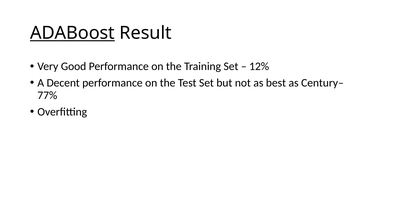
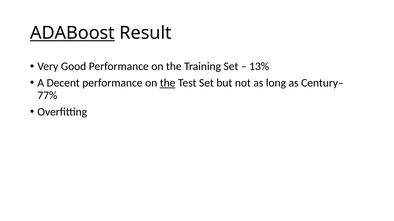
12%: 12% -> 13% (259, 67)
the underline: none -> present (168, 83)
best: best -> long (276, 83)
